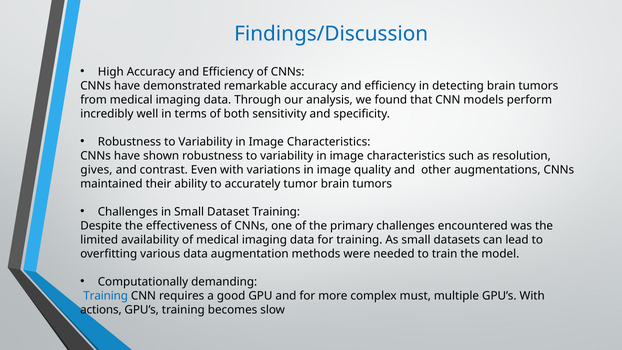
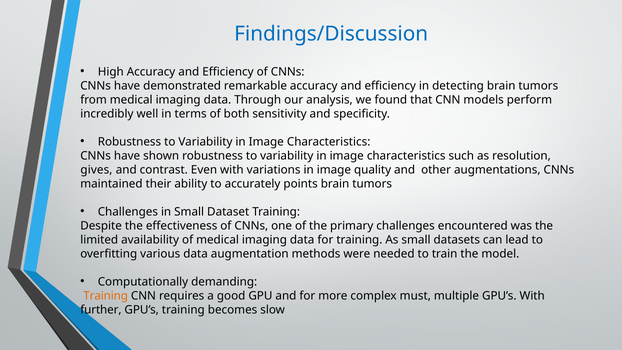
tumor: tumor -> points (301, 184)
Training colour: blue -> orange (106, 296)
actions: actions -> further (101, 310)
